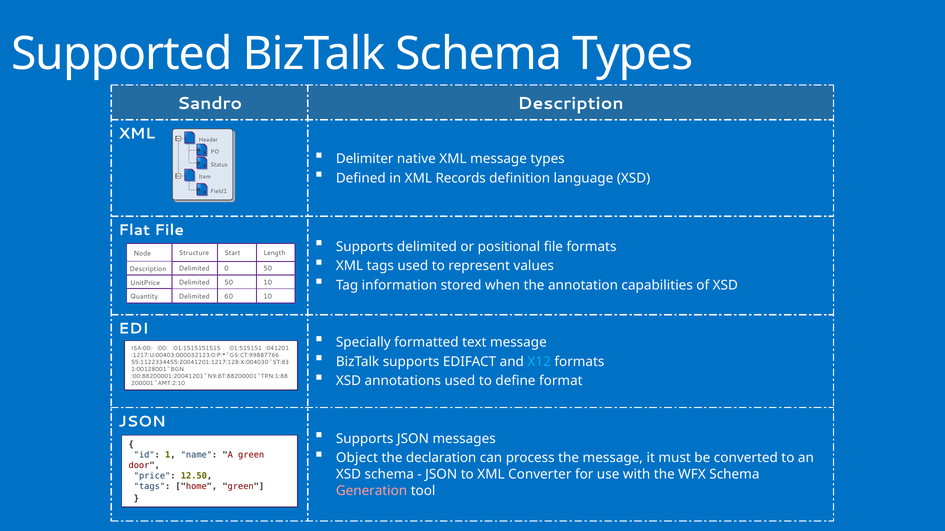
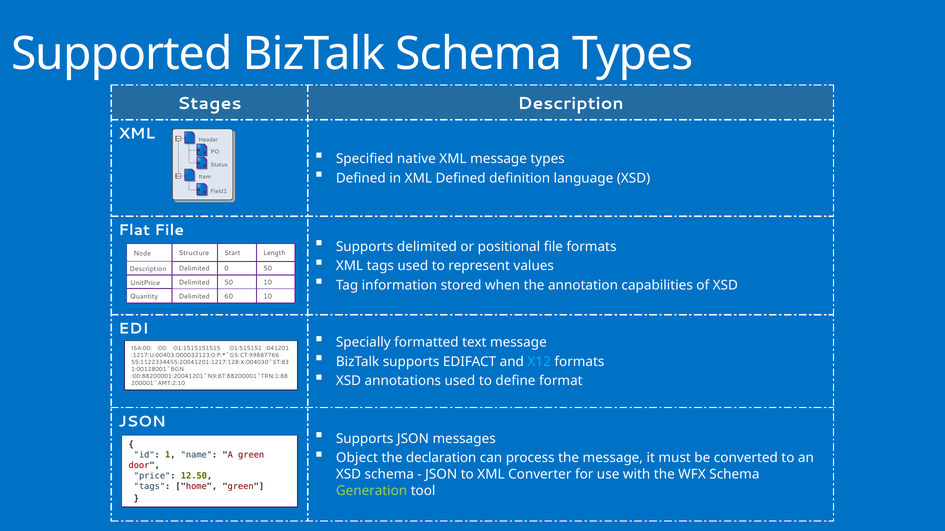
Sandro: Sandro -> Stages (209, 103)
Delimiter: Delimiter -> Specified (365, 159)
XML Records: Records -> Defined (461, 178)
Generation colour: pink -> light green (372, 491)
